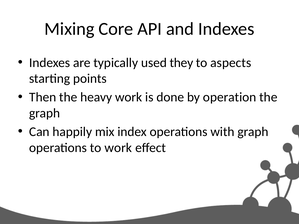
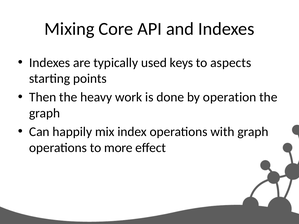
they: they -> keys (181, 63)
to work: work -> more (118, 148)
